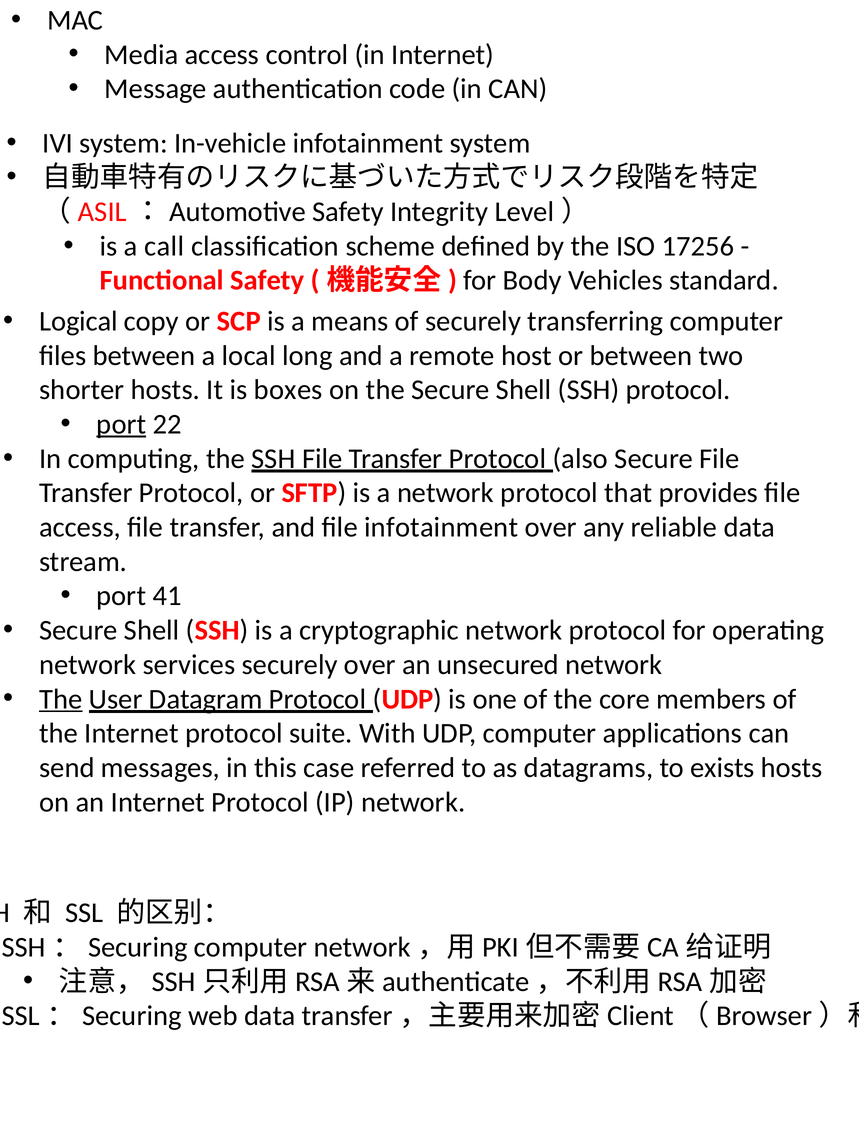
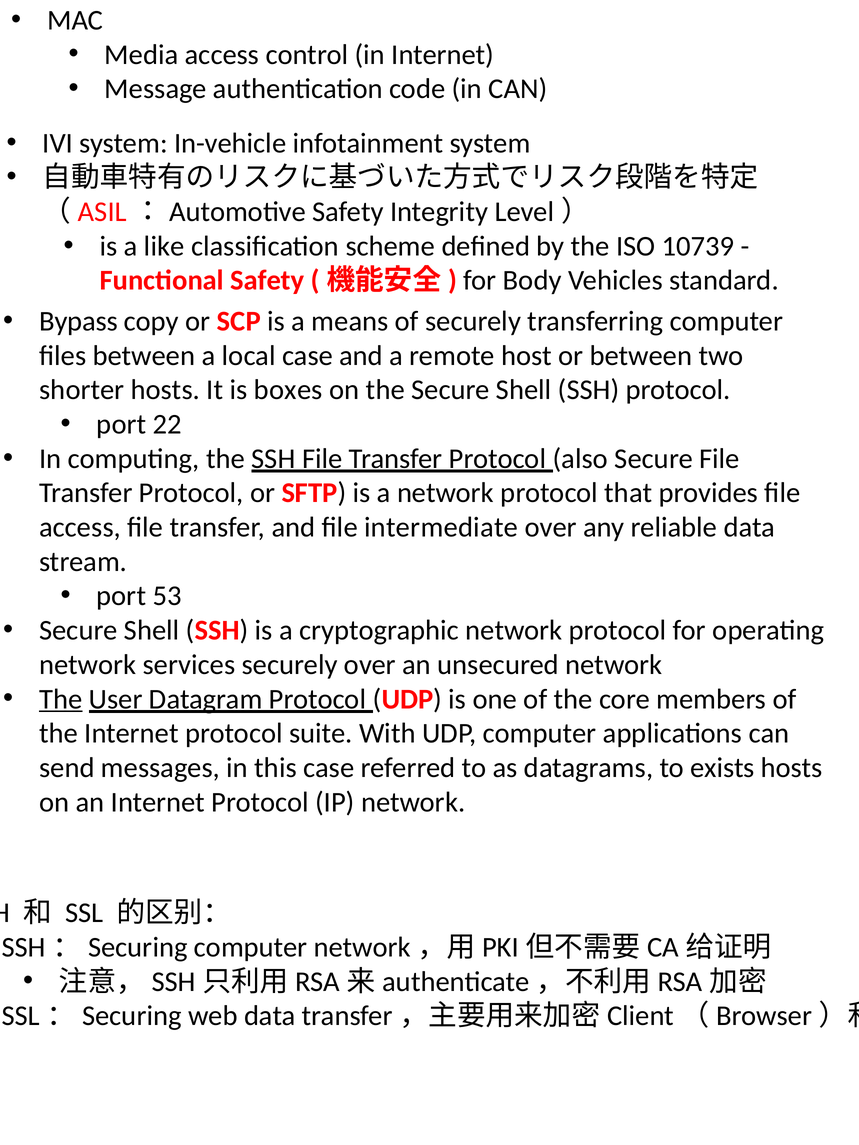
call: call -> like (164, 246)
17256: 17256 -> 10739 (698, 246)
Logical: Logical -> Bypass (78, 321)
local long: long -> case (307, 356)
port underline: present -> none (121, 424)
file infotainment: infotainment -> intermediate (441, 527)
41: 41 -> 53 (167, 596)
